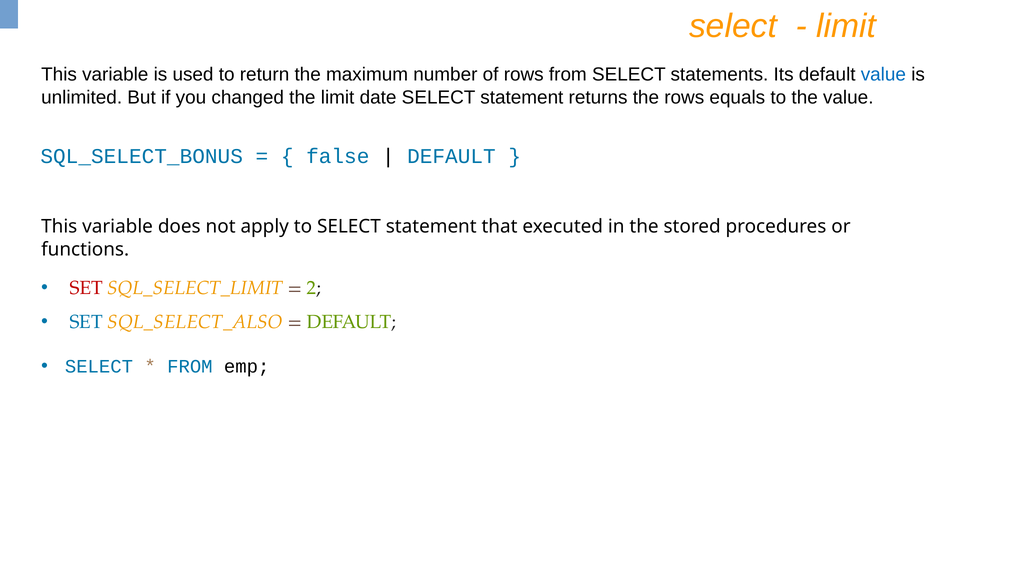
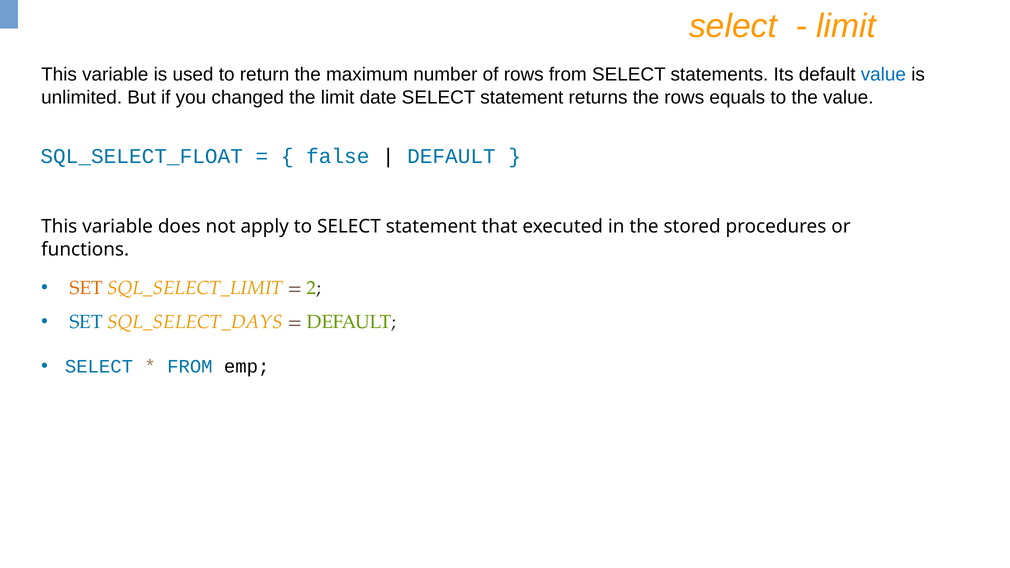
SQL_SELECT_BONUS: SQL_SELECT_BONUS -> SQL_SELECT_FLOAT (142, 156)
SET colour: red -> orange (86, 288)
SQL_SELECT_ALSO: SQL_SELECT_ALSO -> SQL_SELECT_DAYS (195, 322)
